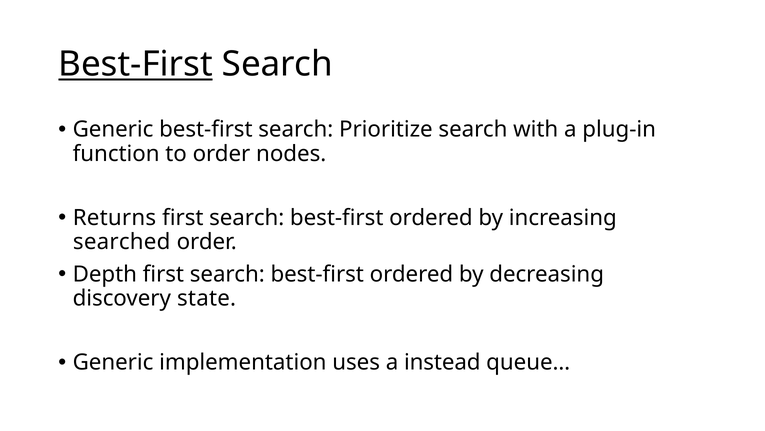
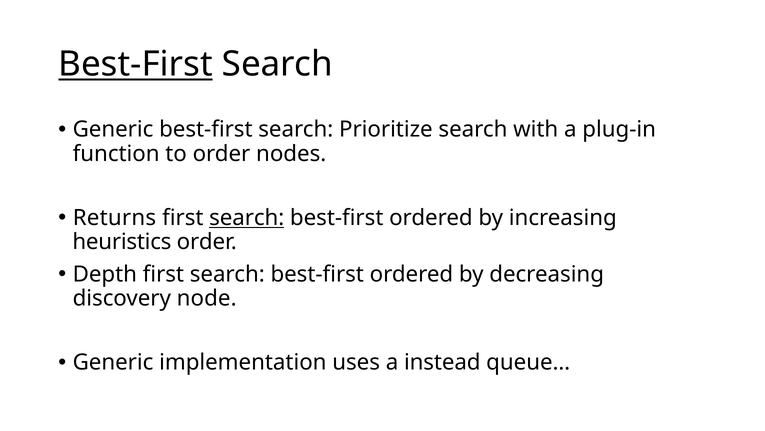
search underline: none -> present (247, 218)
searched: searched -> heuristics (122, 242)
state: state -> node (207, 298)
